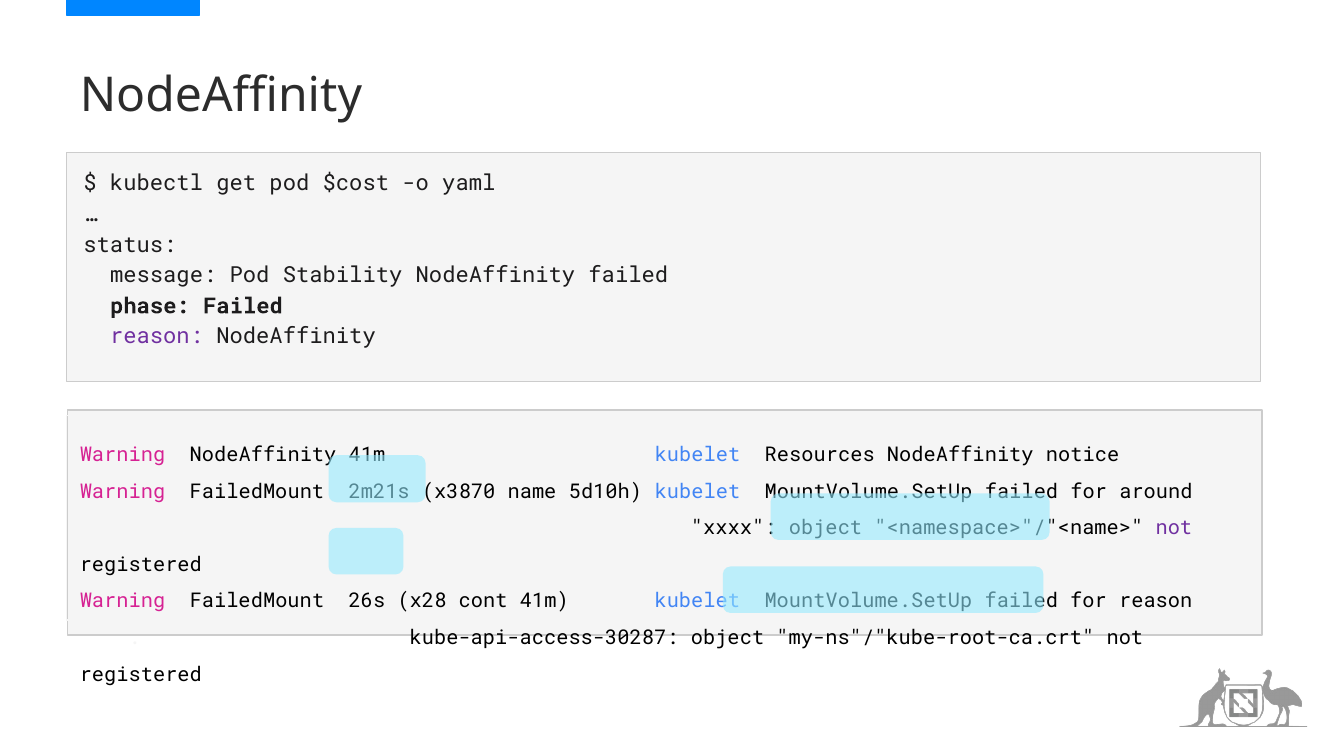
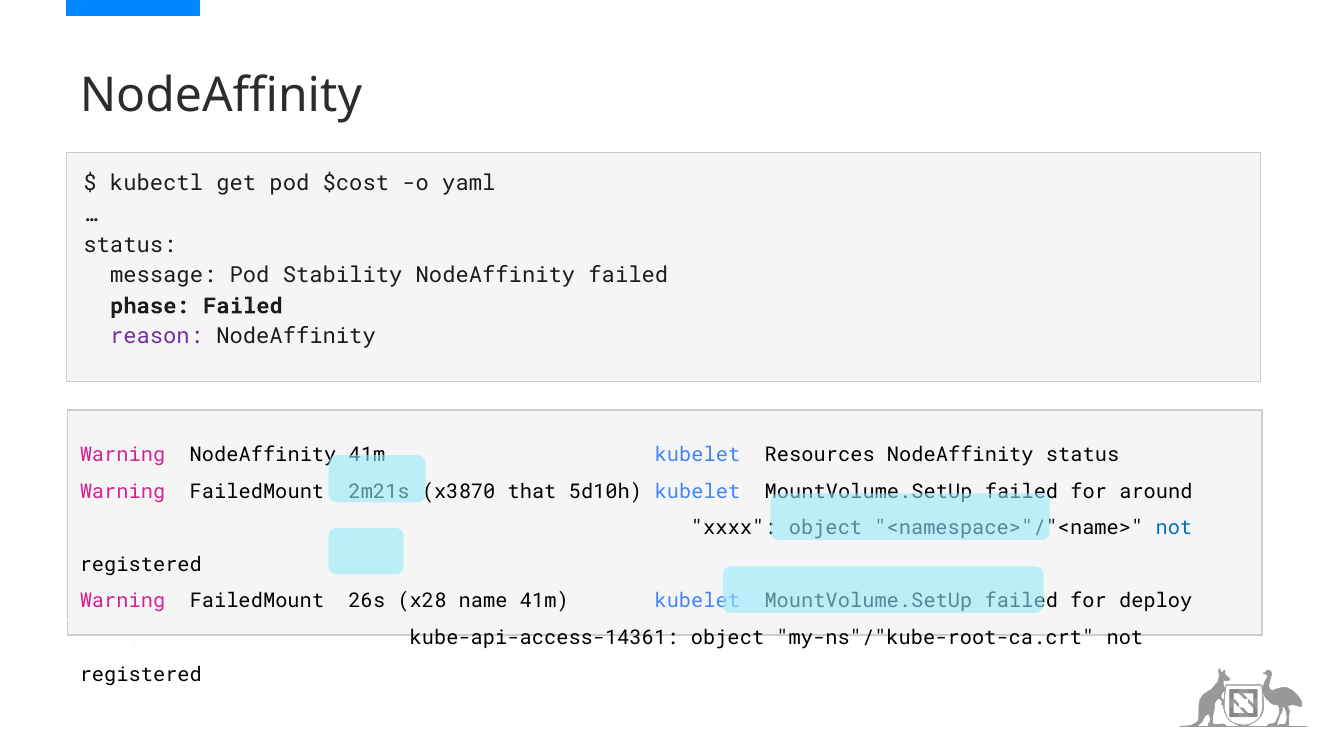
NodeAffinity notice: notice -> status (1083, 455)
name: name -> that (532, 491)
not colour: purple -> blue (1174, 528)
cont: cont -> name (483, 601)
for reason: reason -> deploy (1156, 601)
kube-api-access-30287: kube-api-access-30287 -> kube-api-access-14361 (544, 638)
